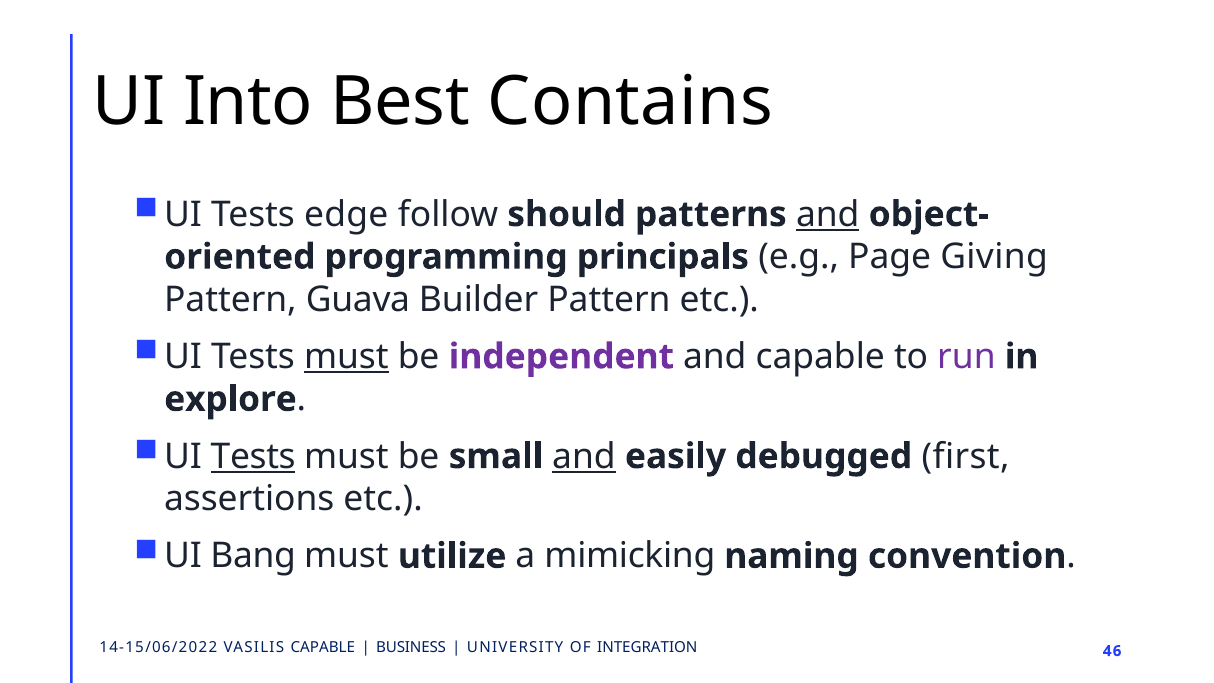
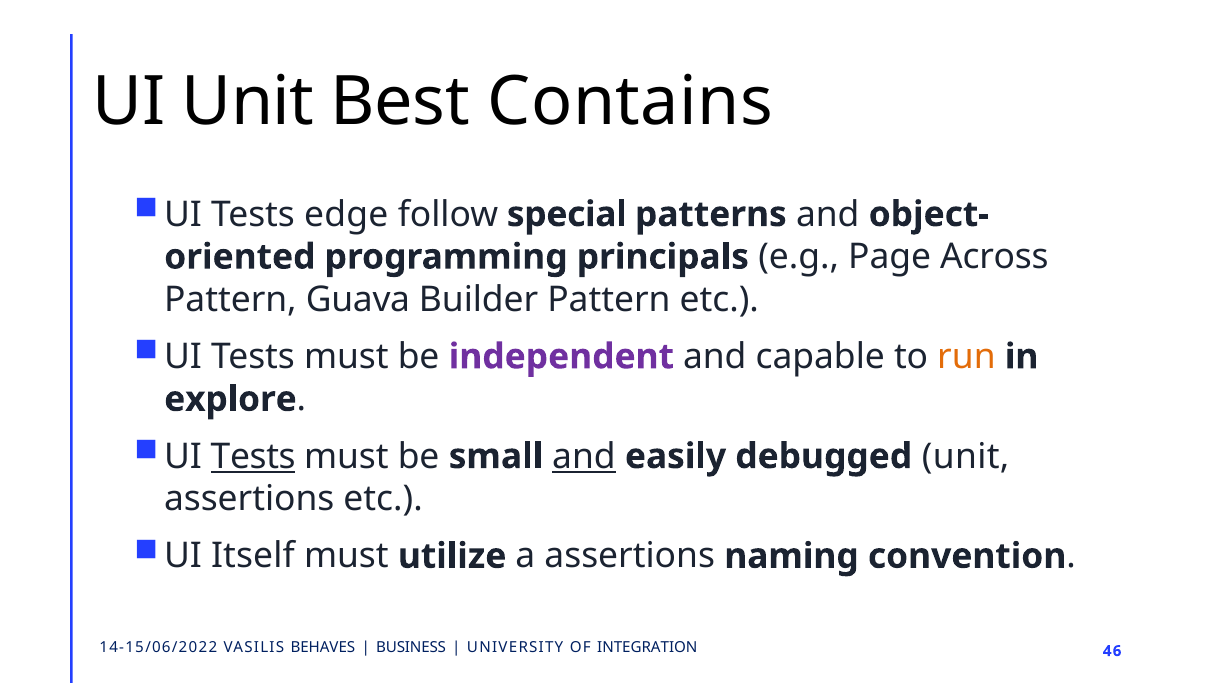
UI Into: Into -> Unit (248, 102)
should: should -> special (567, 214)
and underline: present -> none (828, 214)
Giving: Giving -> Across (994, 257)
must underline: present -> none (346, 357)
run colour: purple -> orange (966, 357)
debugged first: first -> unit (966, 456)
Bang: Bang -> Itself (253, 556)
a mimicking: mimicking -> assertions (630, 556)
VASILIS CAPABLE: CAPABLE -> BEHAVES (323, 648)
